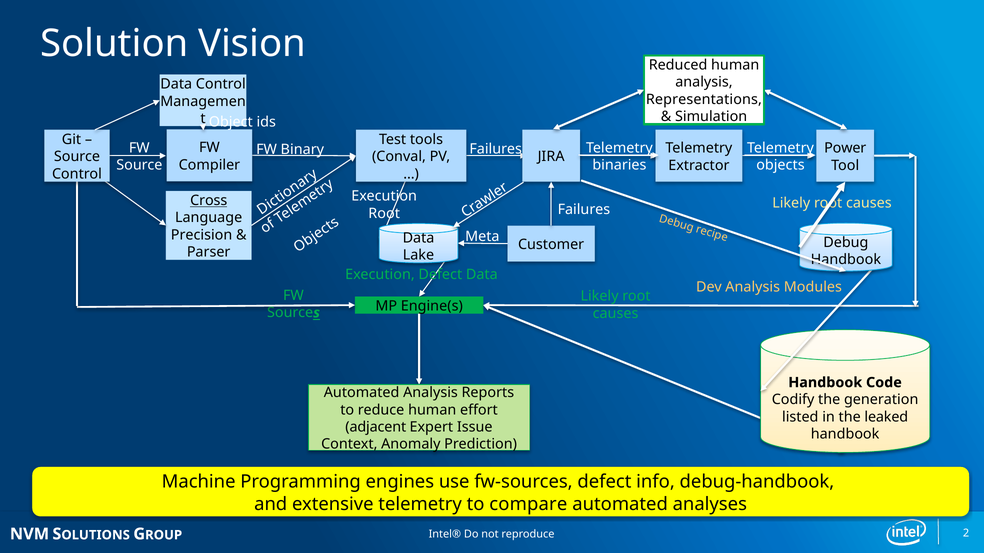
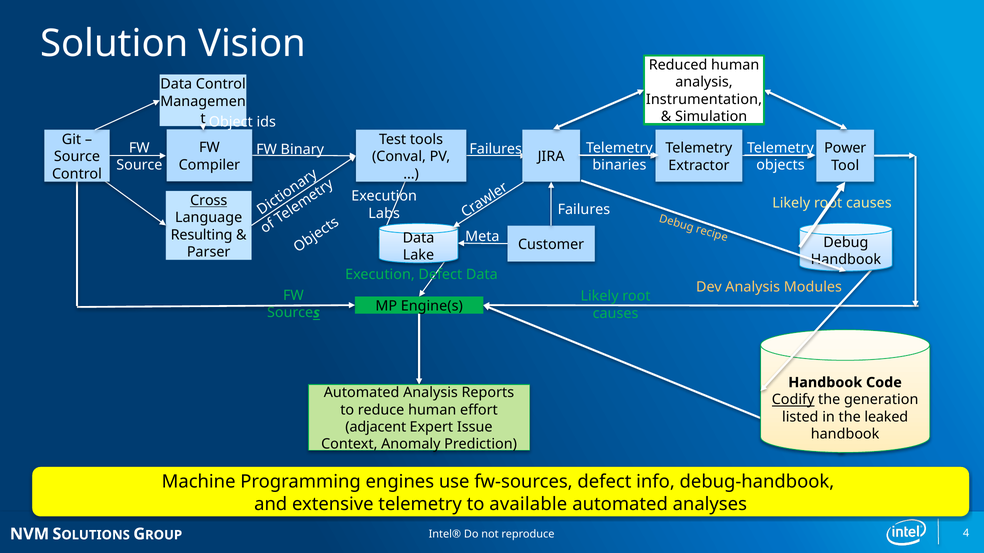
Representations: Representations -> Instrumentation (704, 99)
Root: Root -> Labs (384, 214)
Precision: Precision -> Resulting (202, 235)
Codify underline: none -> present (793, 400)
compare: compare -> available (528, 504)
2: 2 -> 4 (966, 534)
